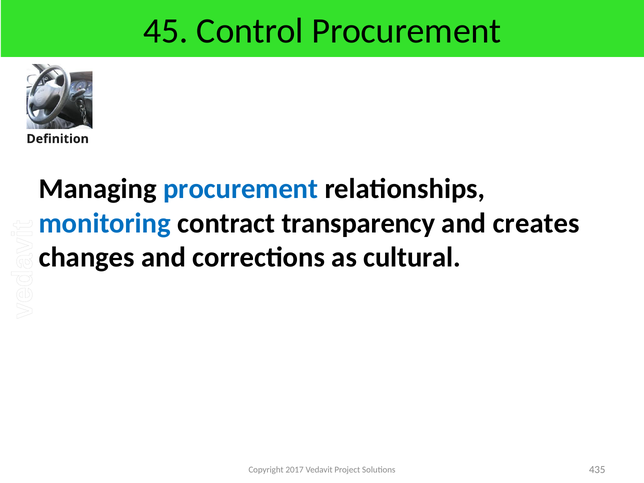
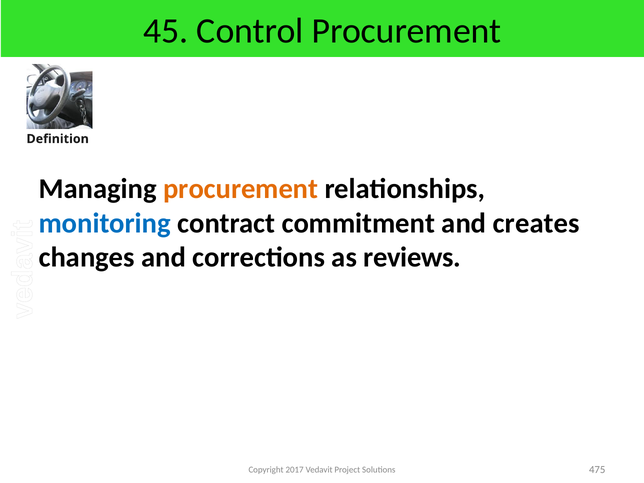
procurement colour: blue -> orange (241, 189)
transparency: transparency -> commitment (358, 223)
cultural: cultural -> reviews (412, 257)
435: 435 -> 475 (597, 470)
